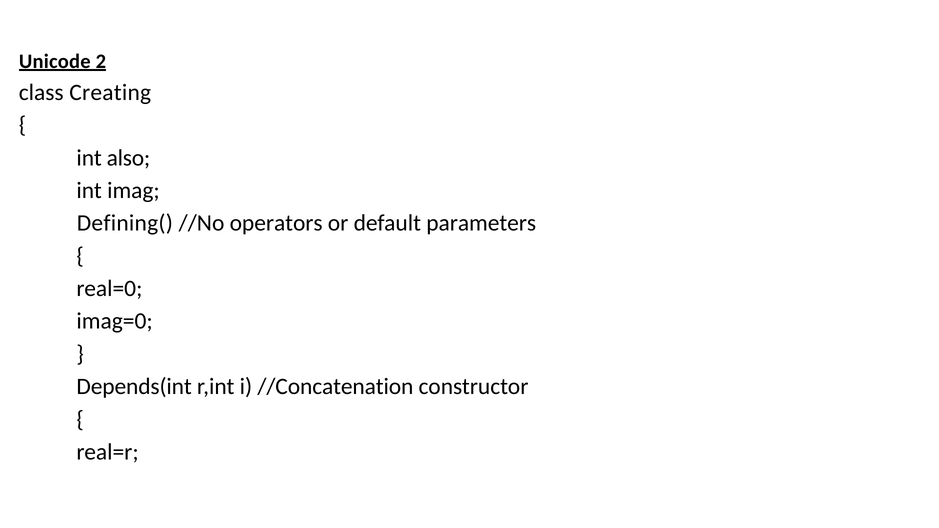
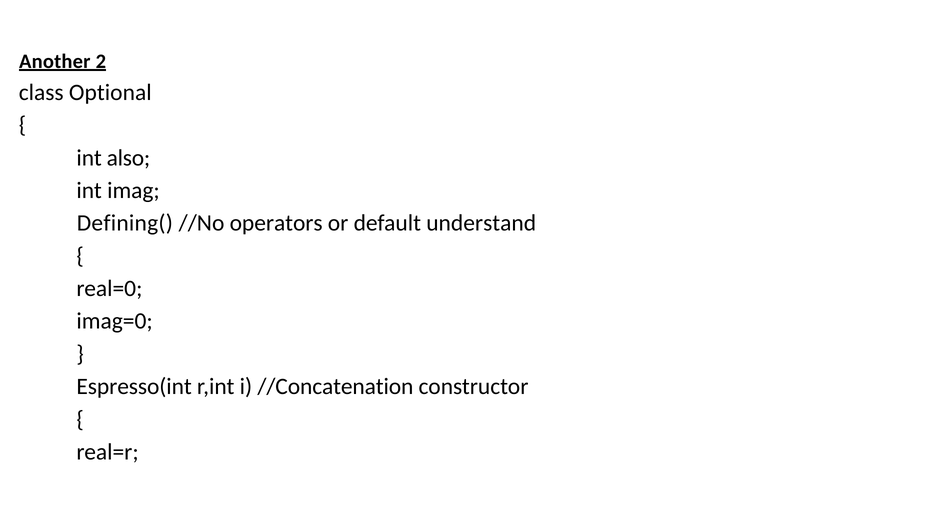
Unicode: Unicode -> Another (55, 61)
Creating: Creating -> Optional (110, 93)
parameters: parameters -> understand (481, 223)
Depends(int: Depends(int -> Espresso(int (134, 387)
